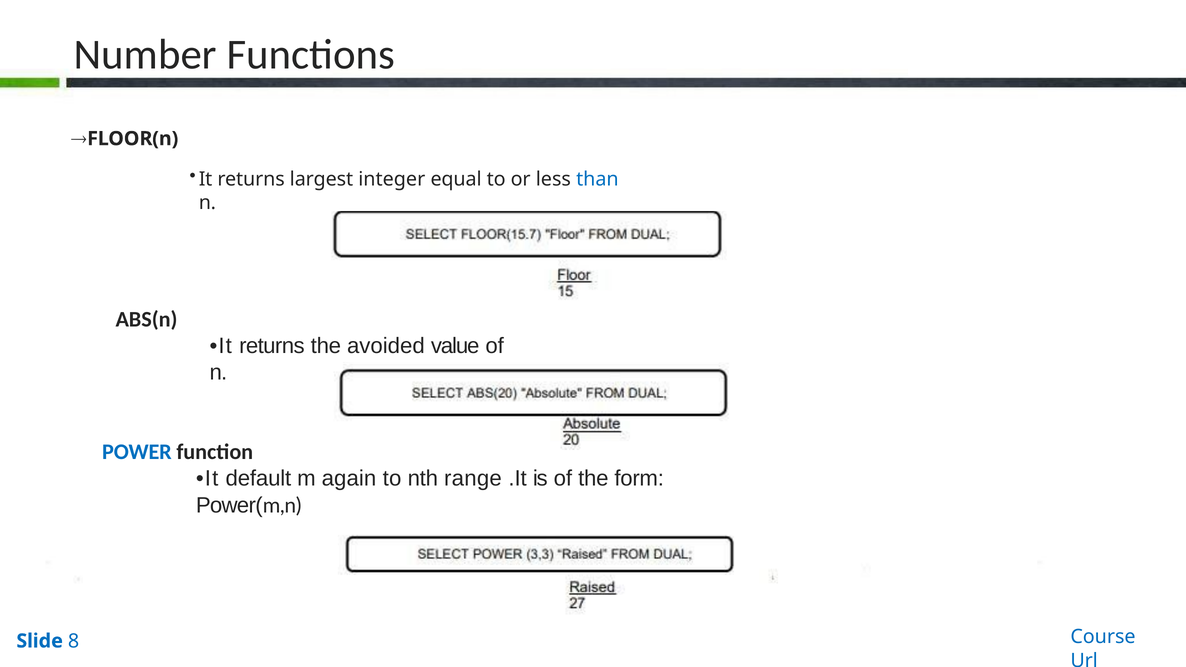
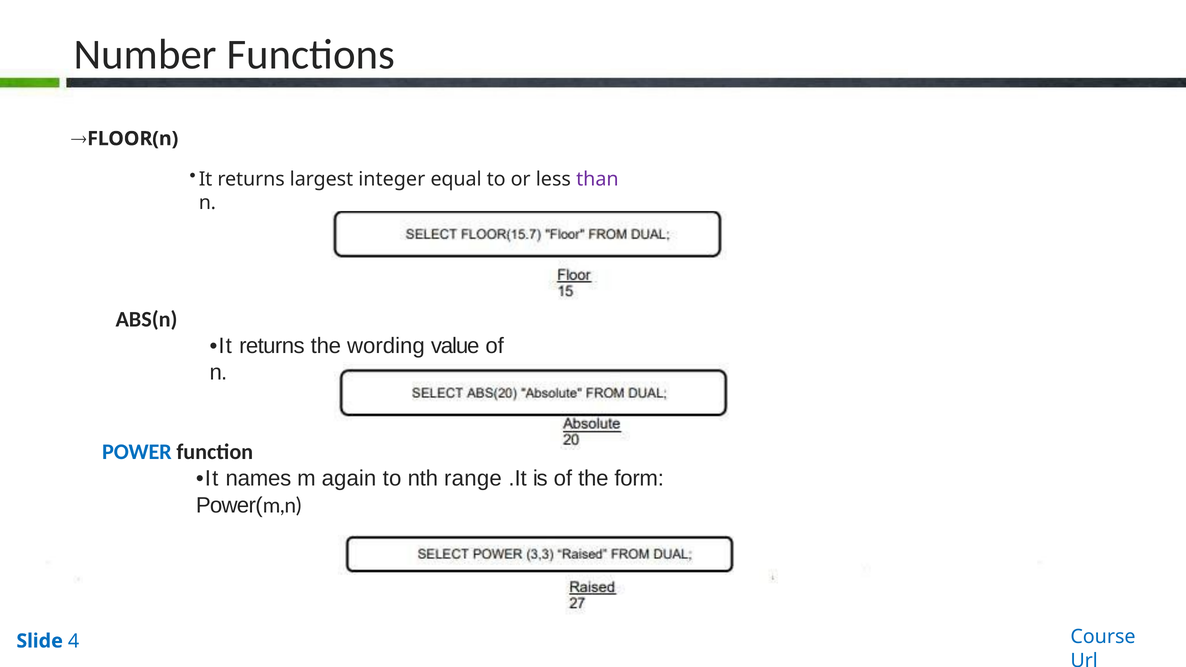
than colour: blue -> purple (597, 179)
avoided: avoided -> wording (386, 346)
default: default -> names (258, 479)
8: 8 -> 4 (74, 641)
